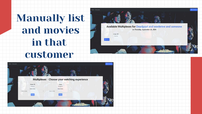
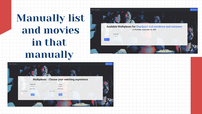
customer: customer -> manually (49, 54)
